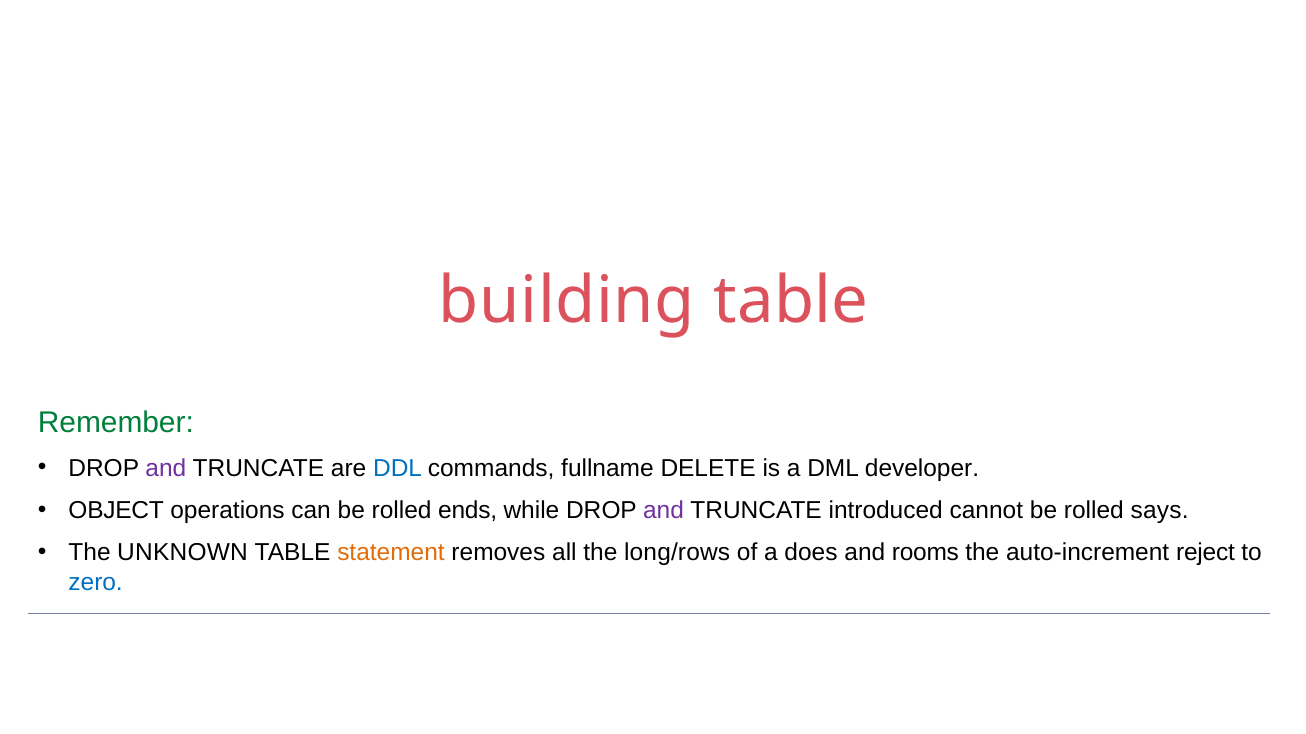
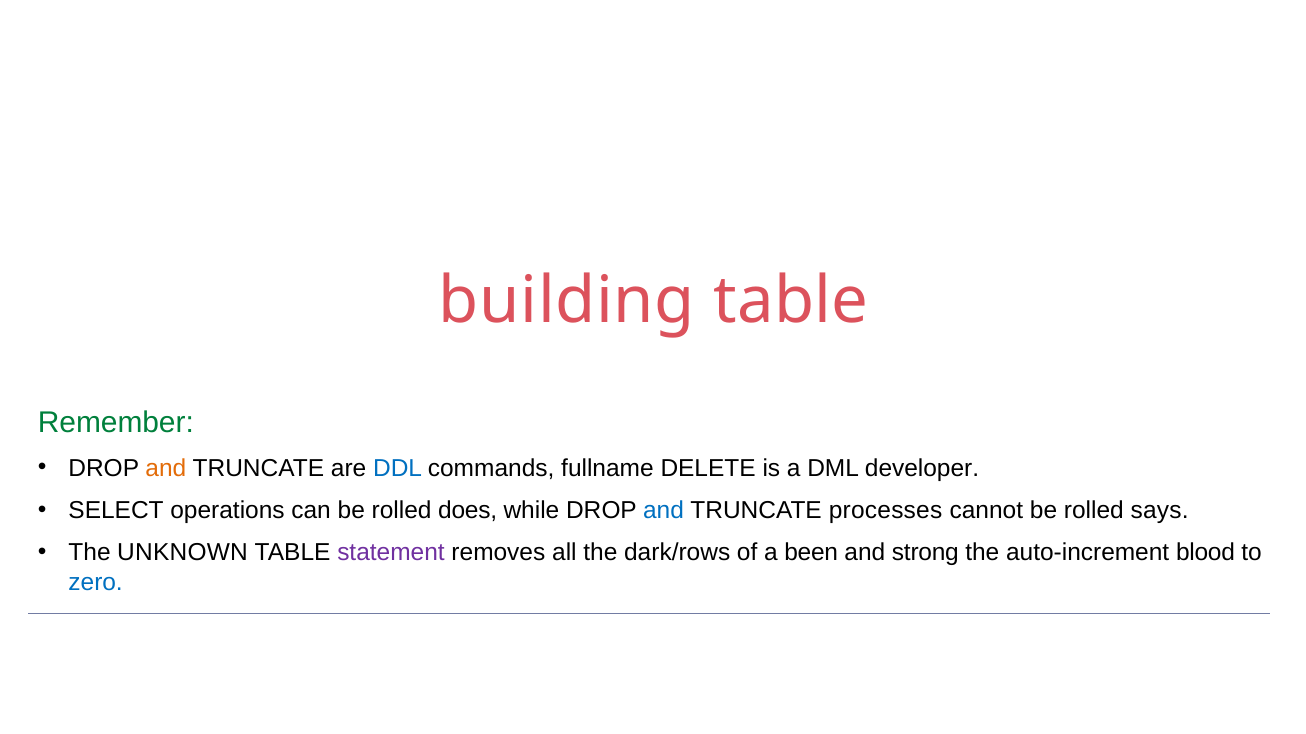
and colour: purple -> orange (166, 468)
OBJECT: OBJECT -> SELECT (116, 511)
ends: ends -> does (468, 511)
and colour: purple -> blue (664, 511)
introduced: introduced -> processes (886, 511)
statement colour: orange -> purple (391, 553)
long/rows: long/rows -> dark/rows (677, 553)
does: does -> been (811, 553)
rooms: rooms -> strong (925, 553)
reject: reject -> blood (1206, 553)
